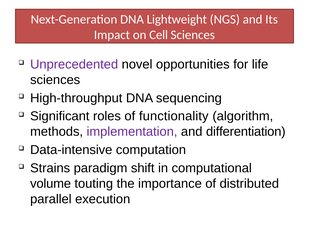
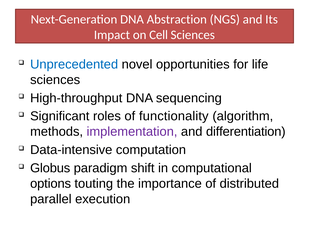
Lightweight: Lightweight -> Abstraction (177, 19)
Unprecedented colour: purple -> blue (74, 64)
Strains: Strains -> Globus (50, 168)
volume: volume -> options (51, 183)
